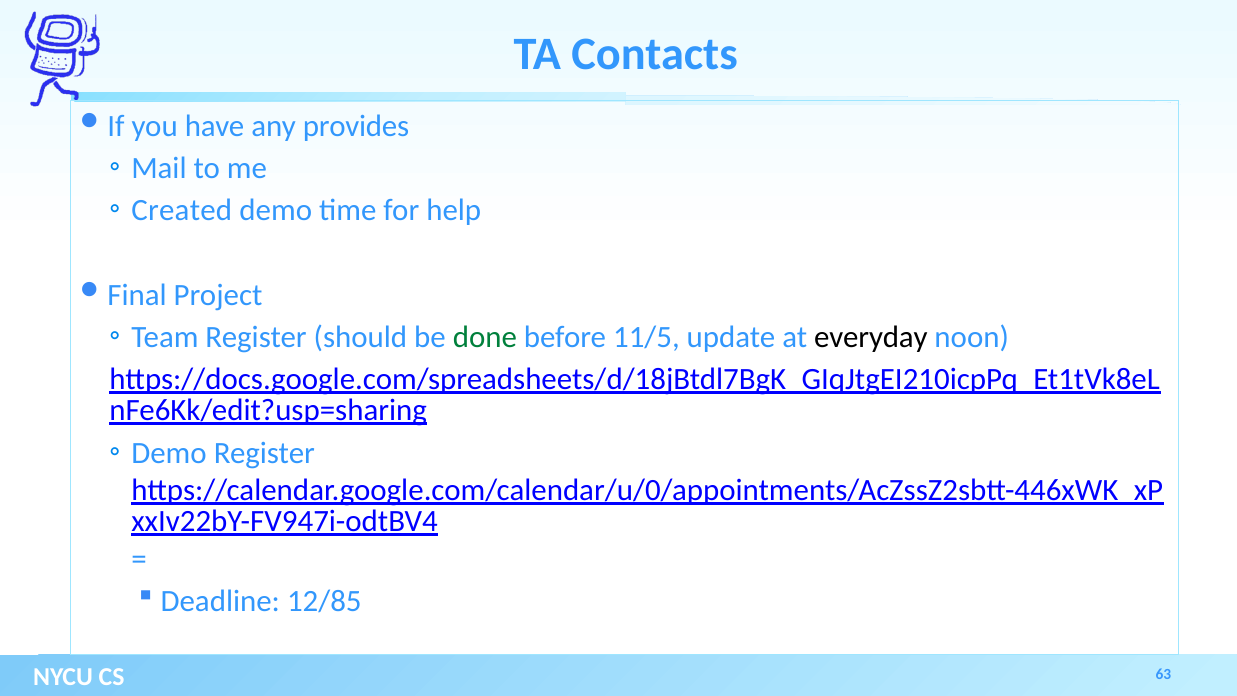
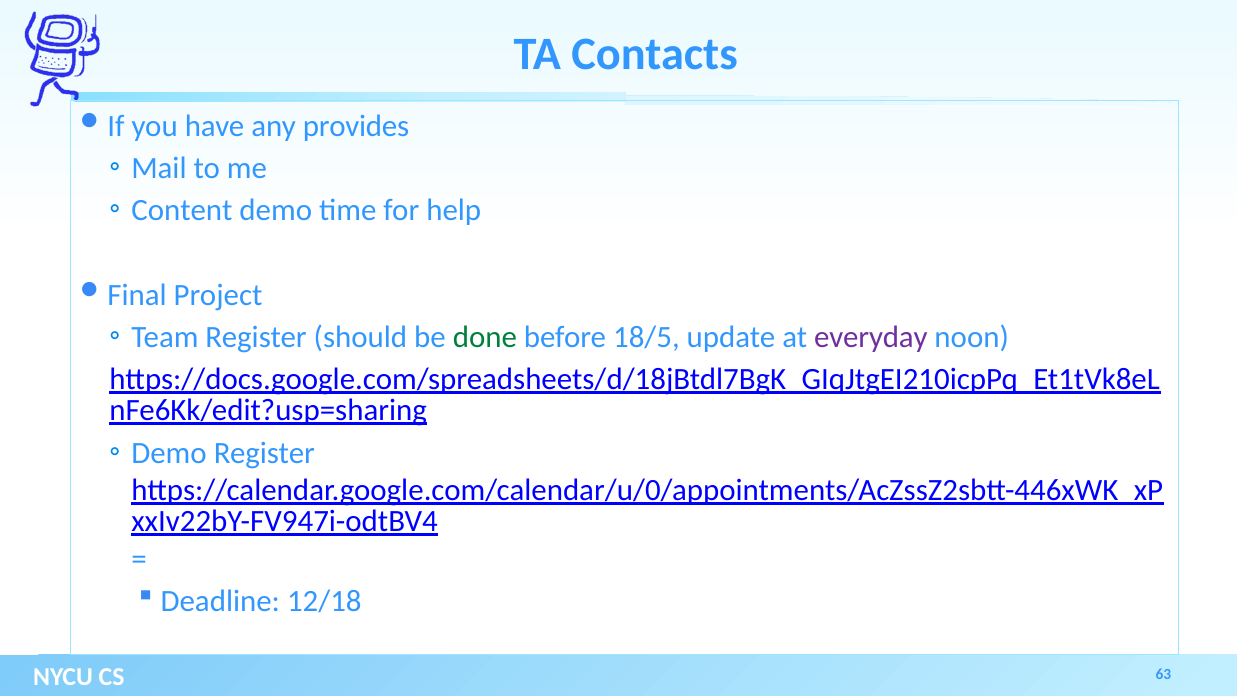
Created: Created -> Content (182, 210)
11/5: 11/5 -> 18/5 (646, 337)
everyday colour: black -> purple (871, 337)
12/85: 12/85 -> 12/18 (324, 601)
